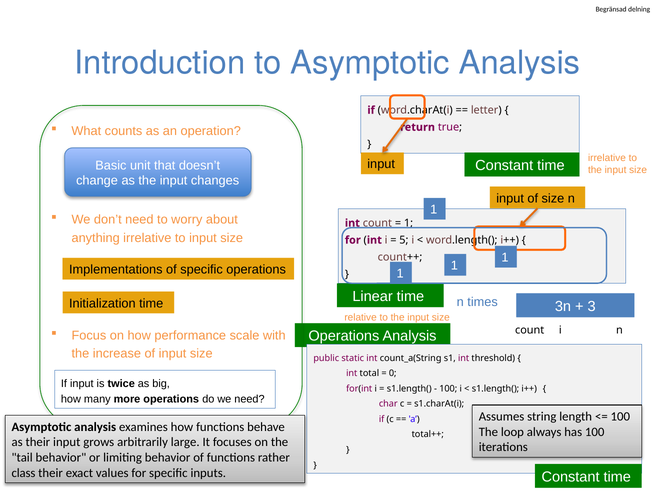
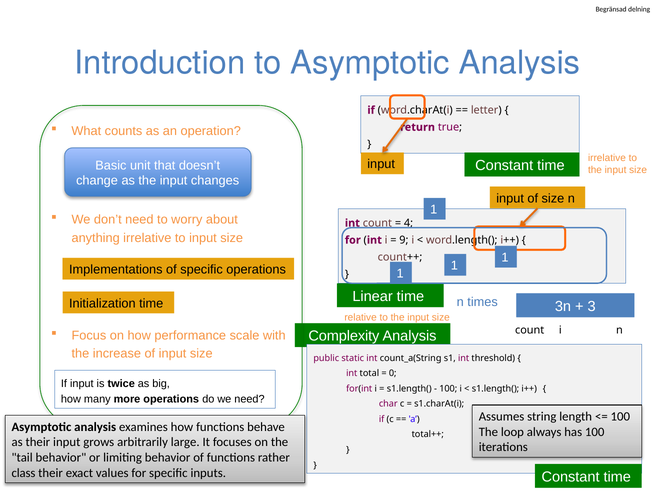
1: 1 -> 4 (409, 223)
5: 5 -> 9 (404, 240)
Operations: Operations -> Complexity (344, 336)
